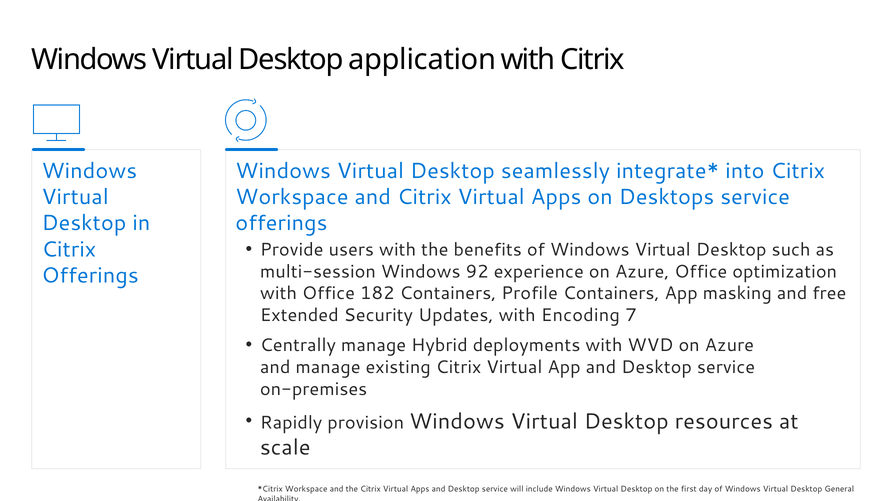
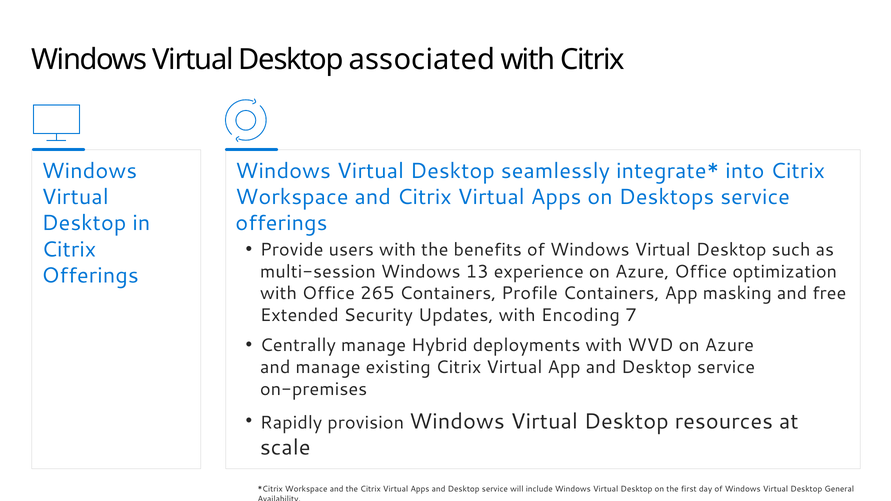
application: application -> associated (422, 60)
92: 92 -> 13 (477, 272)
182: 182 -> 265 (377, 294)
